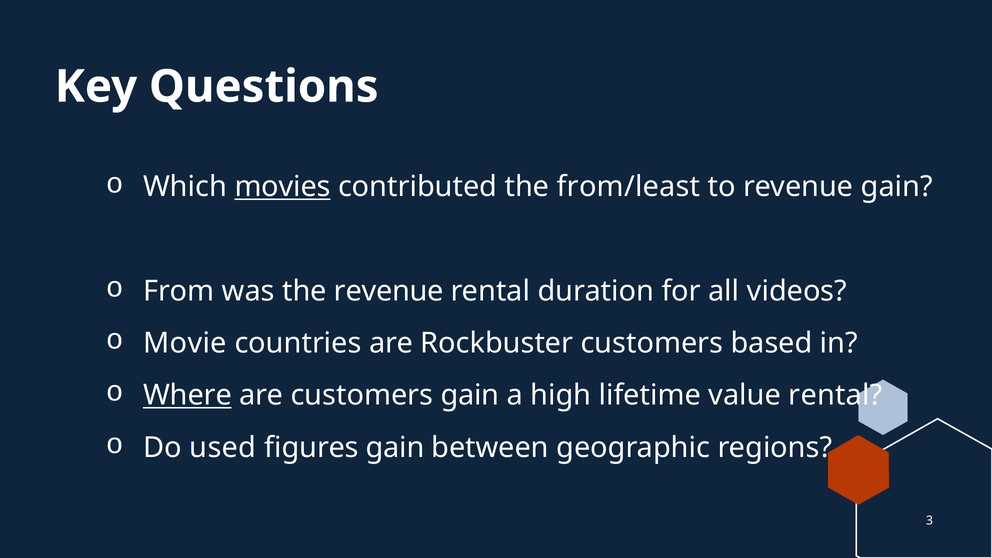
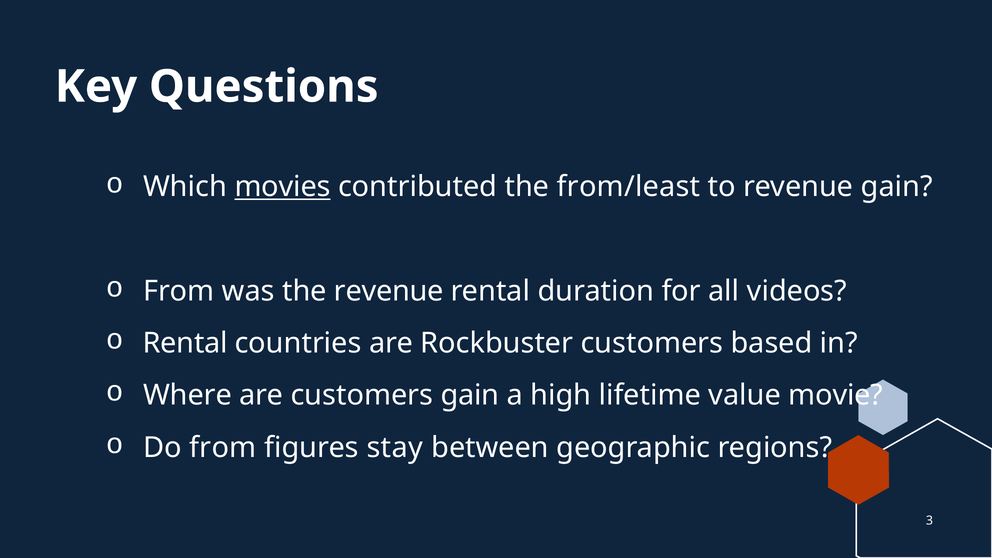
Movie: Movie -> Rental (185, 343)
Where underline: present -> none (188, 395)
value rental: rental -> movie (836, 395)
Do used: used -> from (223, 447)
figures gain: gain -> stay (395, 447)
